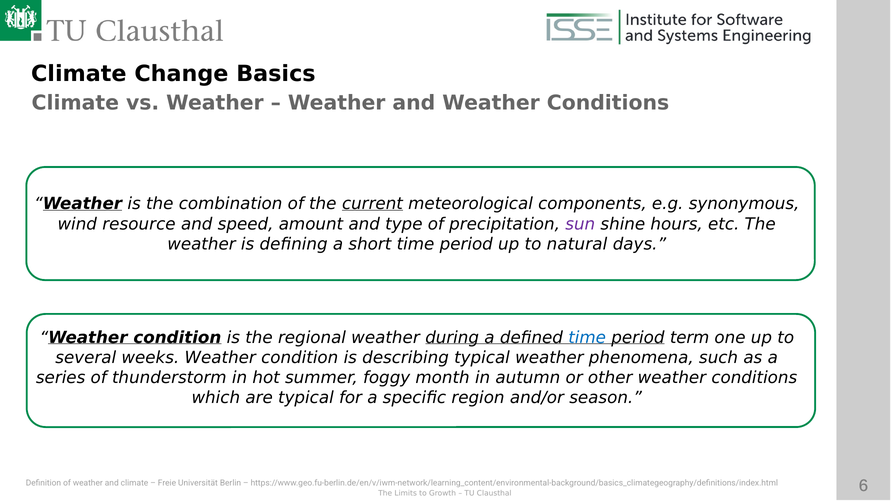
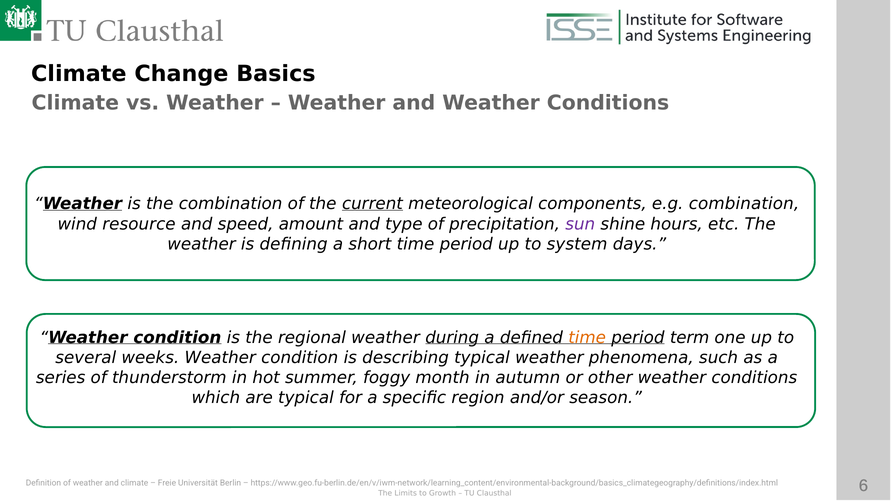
e.g synonymous: synonymous -> combination (744, 204)
natural: natural -> system (577, 244)
time colour: blue -> orange (587, 338)
